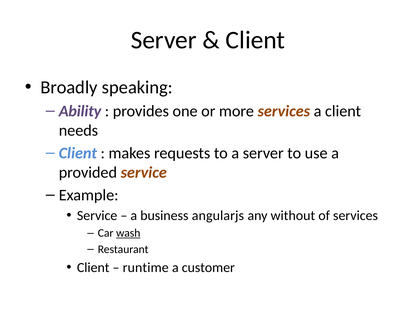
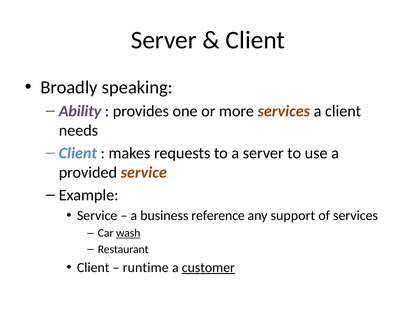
angularjs: angularjs -> reference (218, 216)
without: without -> support (293, 216)
customer underline: none -> present (208, 268)
